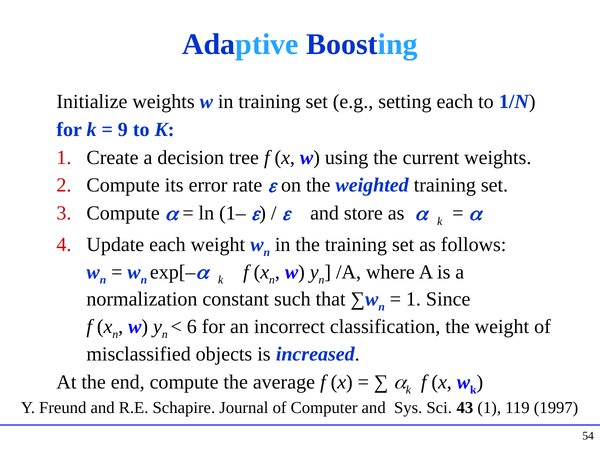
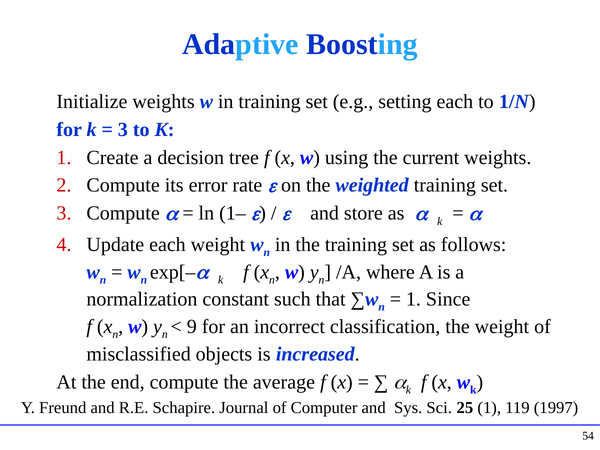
9: 9 -> 3 (123, 129)
6: 6 -> 9 (192, 327)
43: 43 -> 25 (465, 408)
